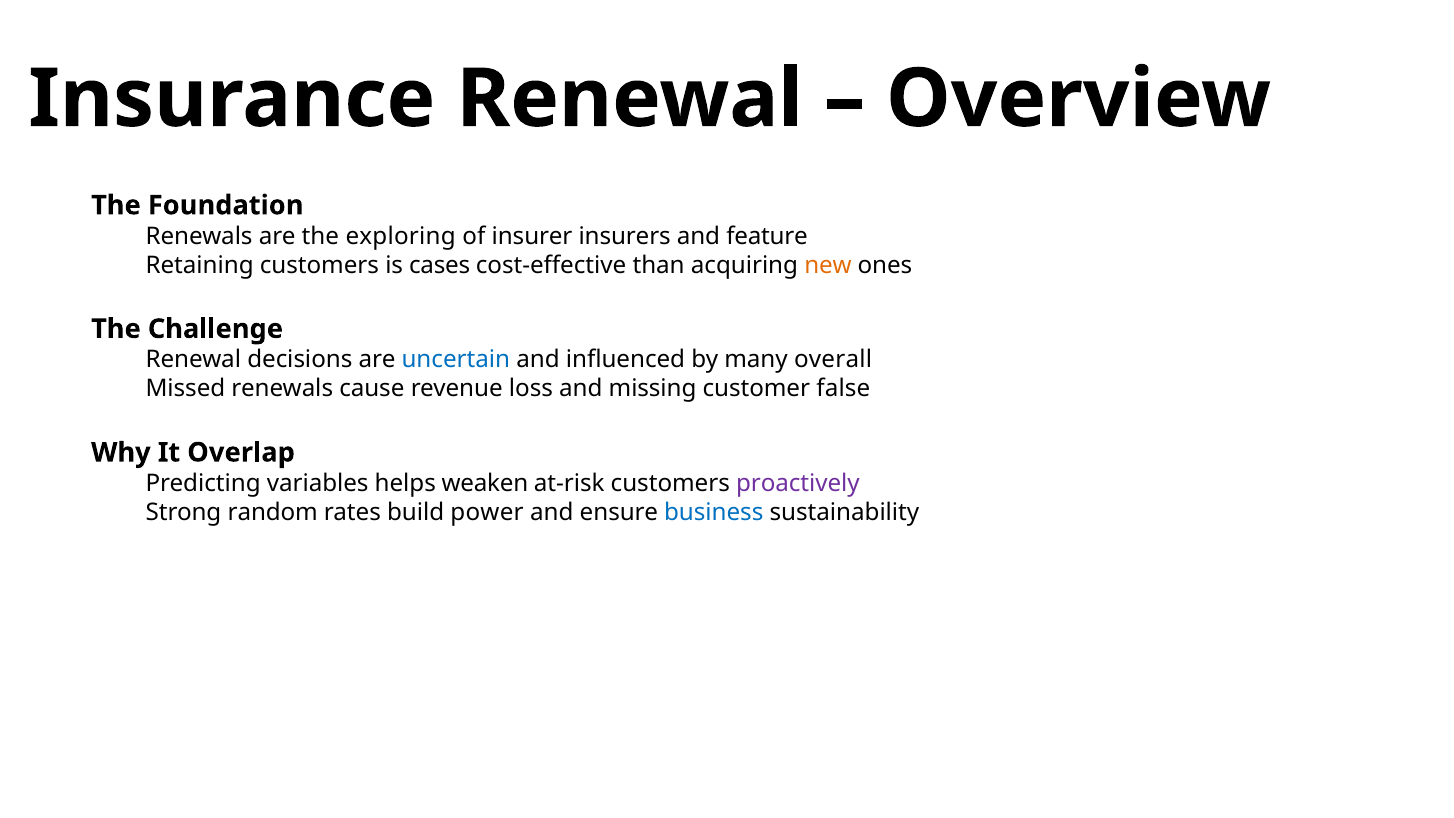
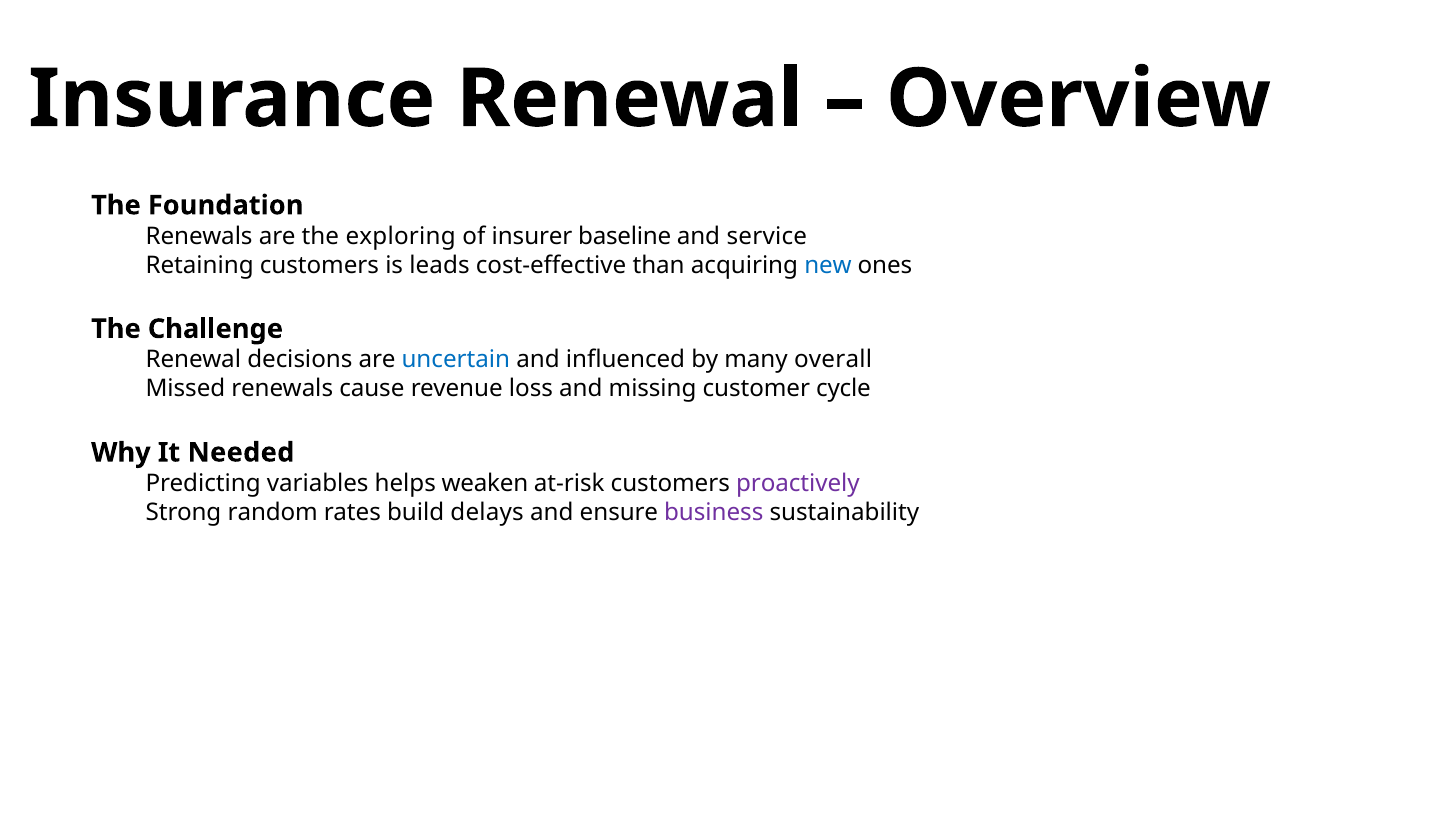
insurers: insurers -> baseline (625, 236)
feature: feature -> service (767, 236)
cases: cases -> leads (439, 265)
new colour: orange -> blue (828, 265)
false: false -> cycle (843, 389)
Overlap: Overlap -> Needed (241, 452)
power: power -> delays (487, 512)
business colour: blue -> purple (714, 512)
